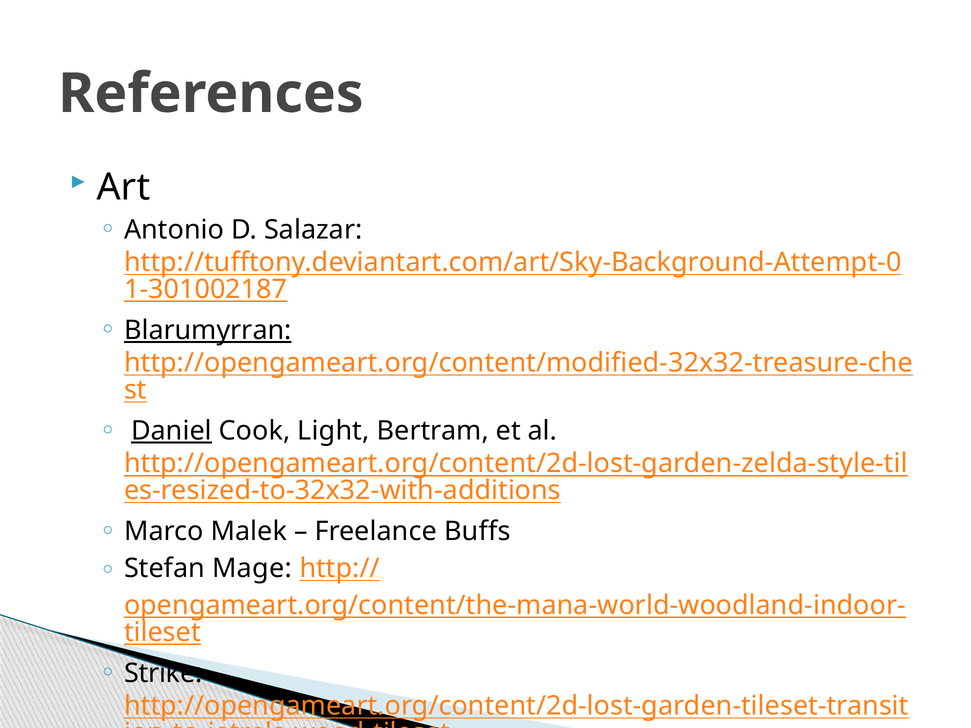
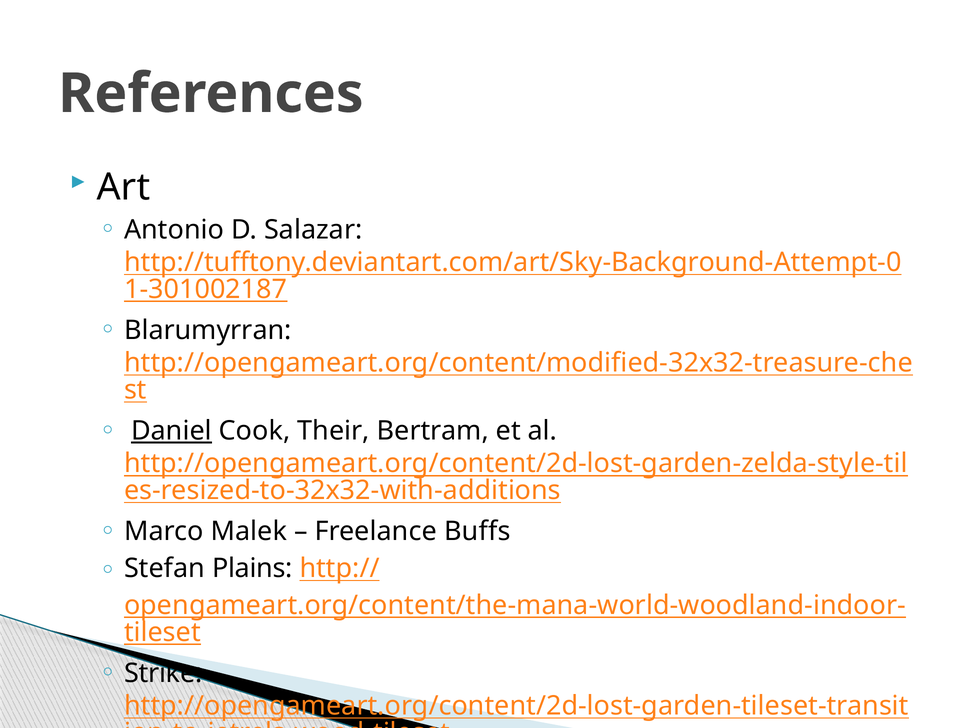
Blarumyrran underline: present -> none (208, 330)
Light: Light -> Their (334, 431)
Mage: Mage -> Plains (252, 568)
